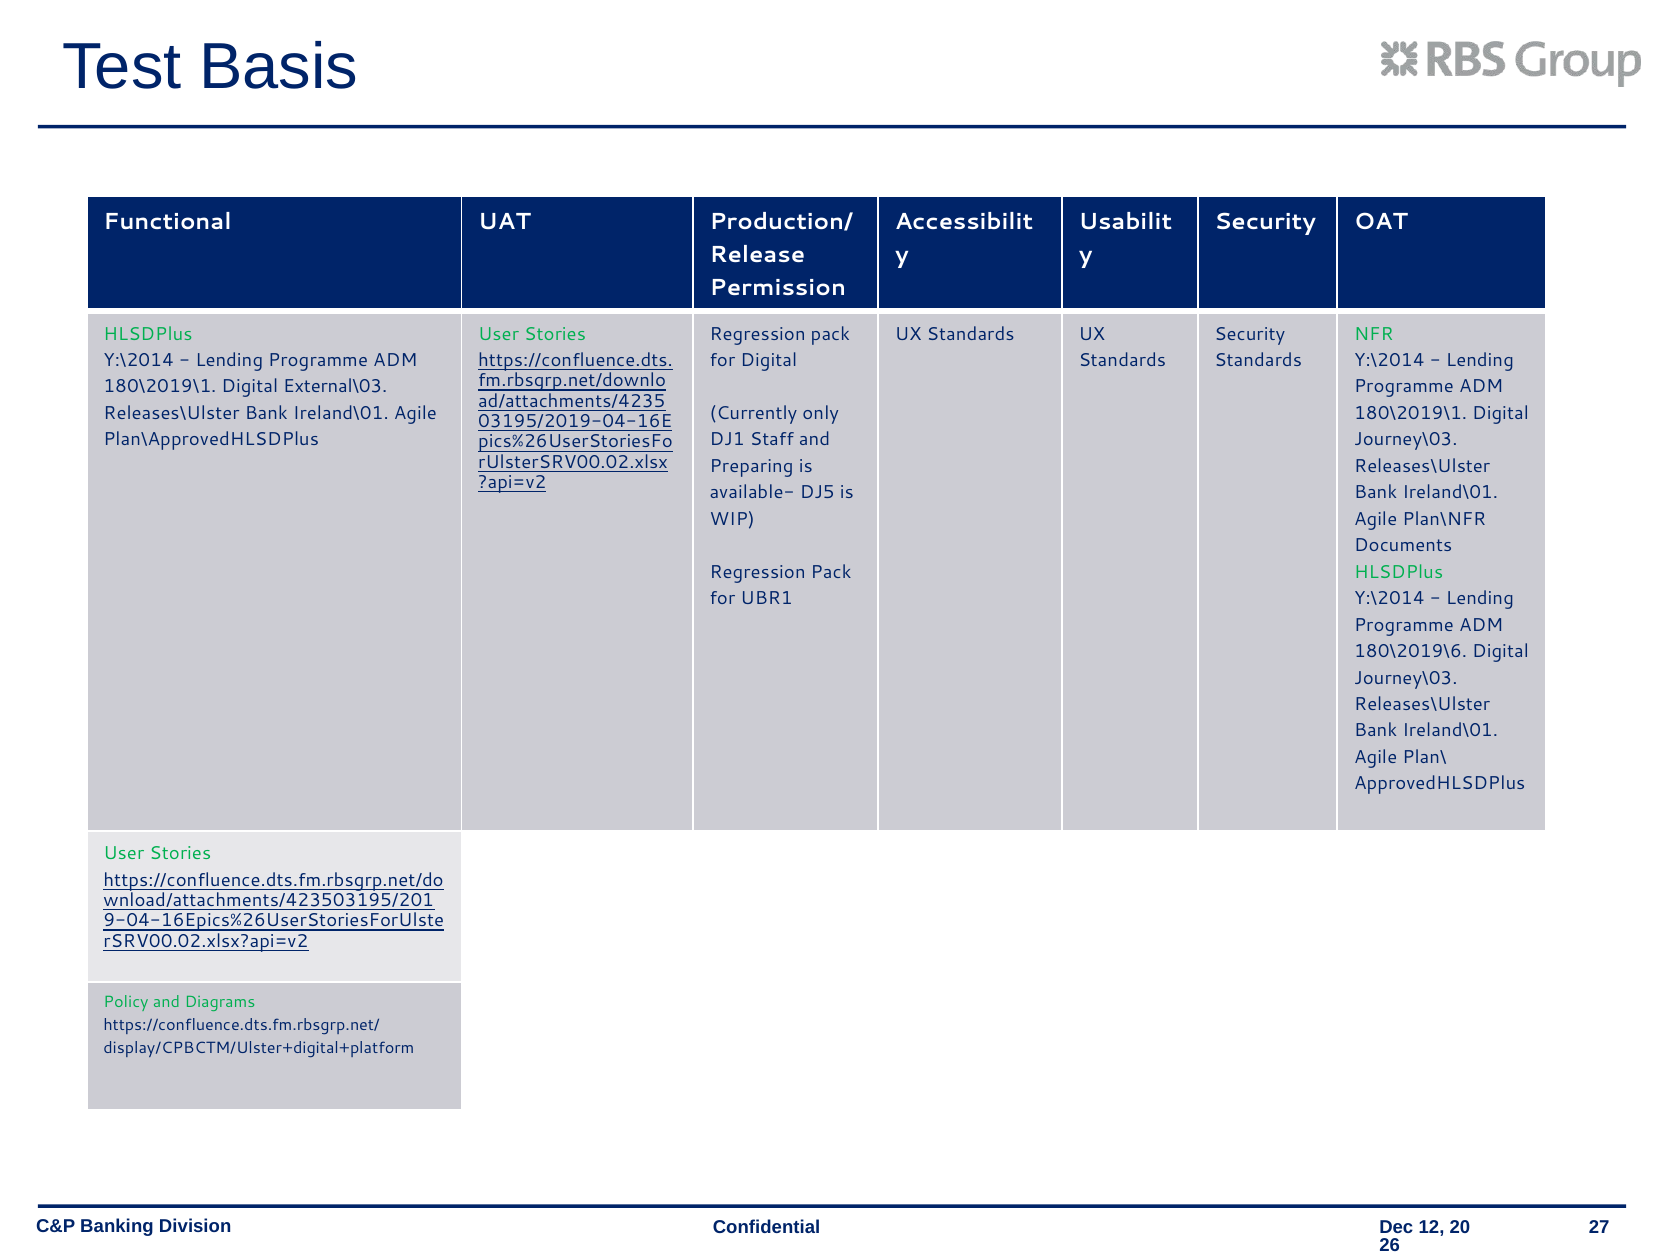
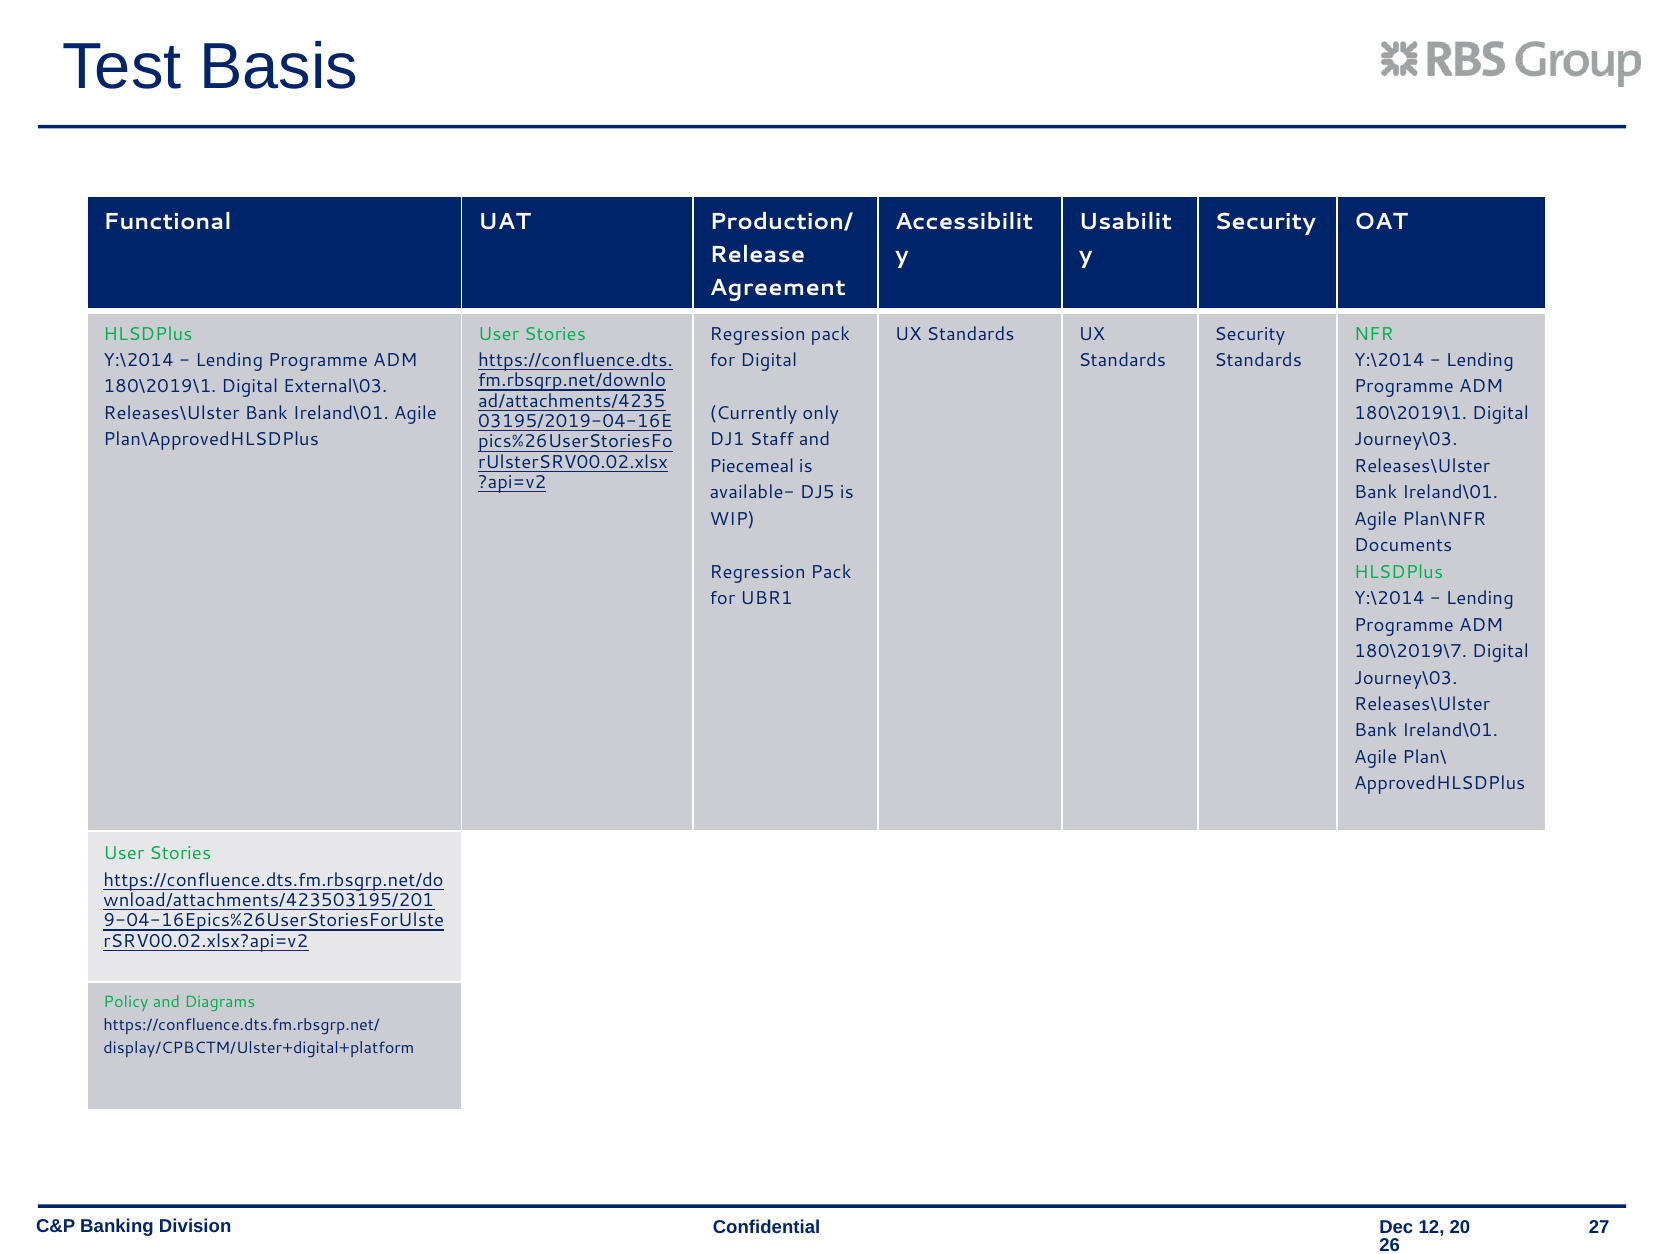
Permission: Permission -> Agreement (778, 288)
Preparing: Preparing -> Piecemeal (752, 466)
180\2019\6: 180\2019\6 -> 180\2019\7 (1411, 651)
